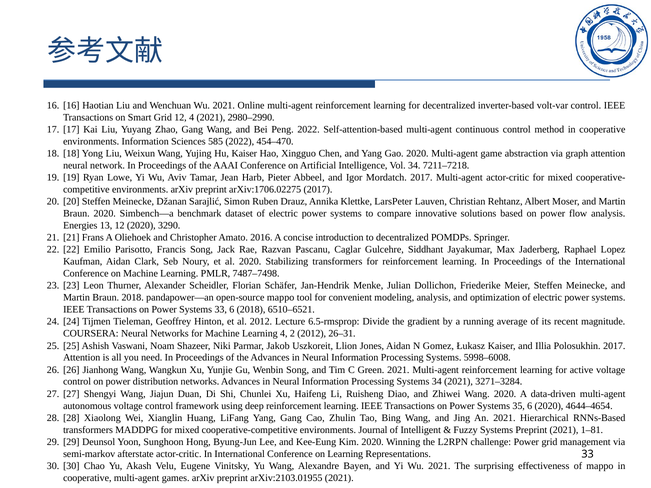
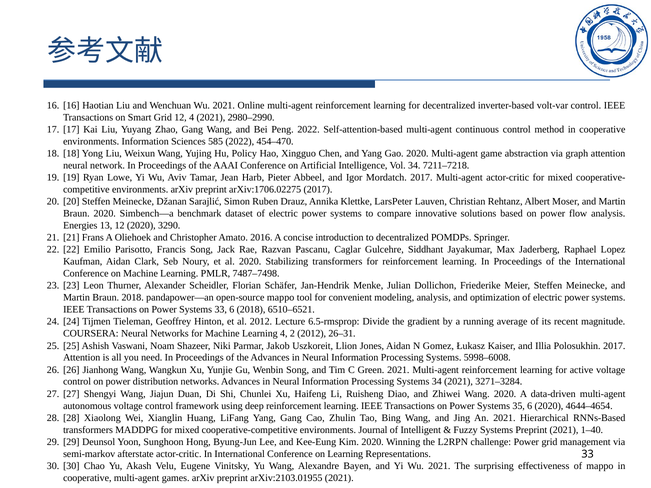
Hu Kaiser: Kaiser -> Policy (244, 154)
1–81: 1–81 -> 1–40 (592, 430)
